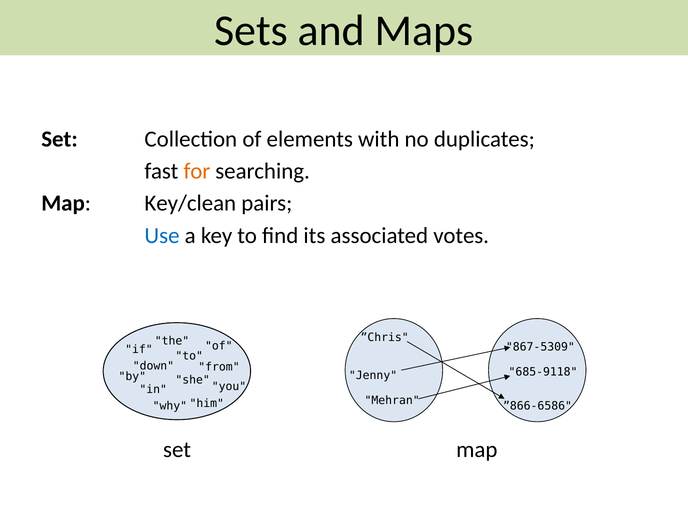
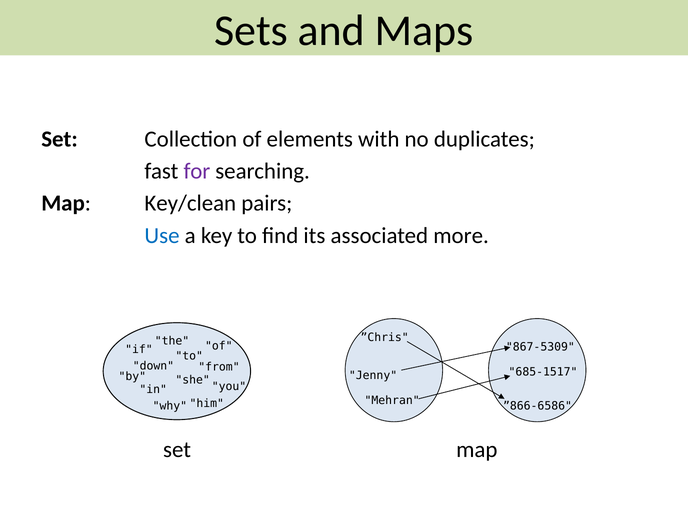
for colour: orange -> purple (197, 171)
votes: votes -> more (461, 236)
685-9118: 685-9118 -> 685-1517 (543, 372)
